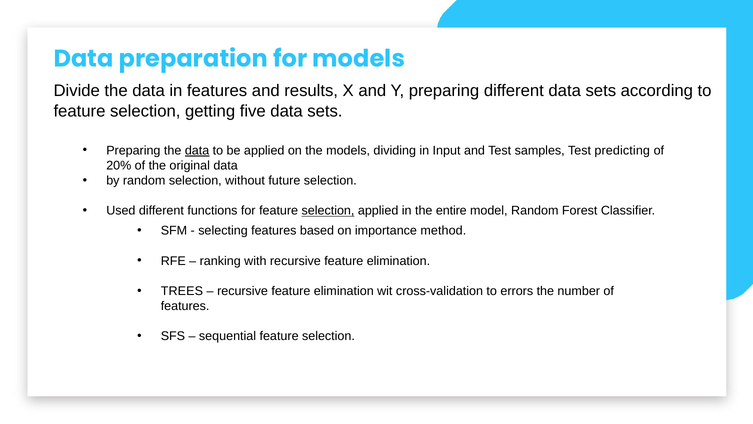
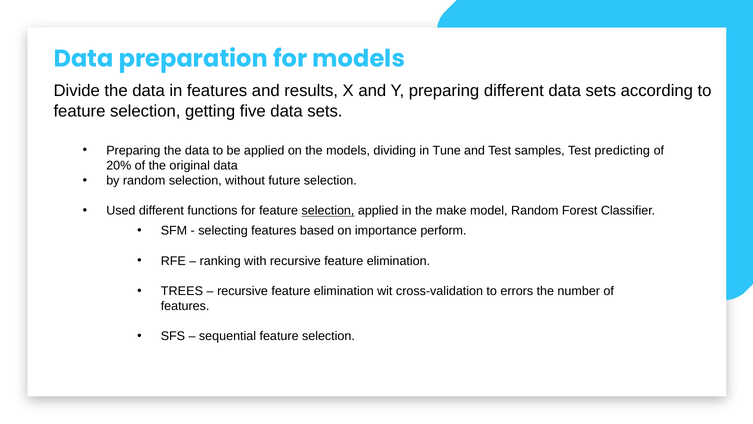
data underline: present -> none (197, 150)
Input: Input -> Tune (447, 150)
entire: entire -> make (451, 211)
method: method -> perform (443, 231)
